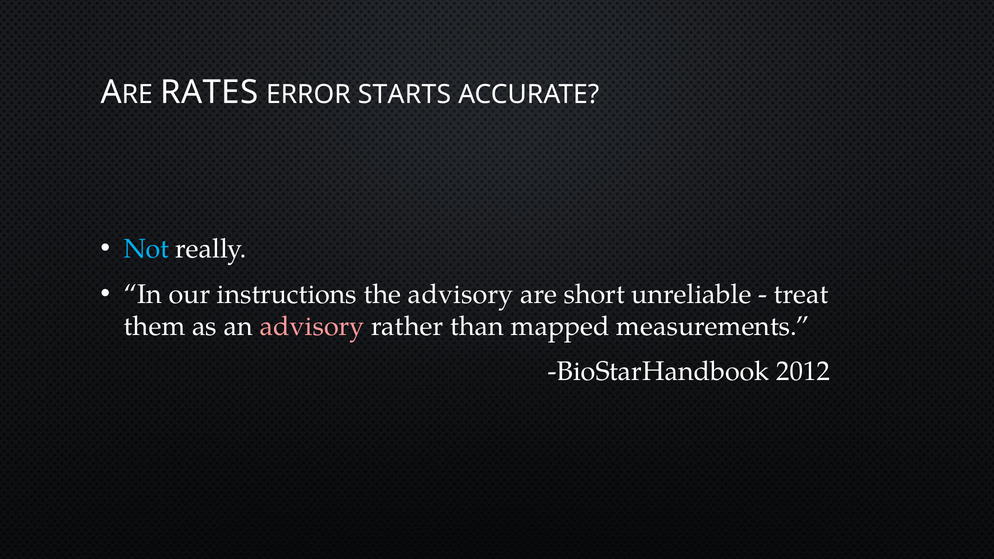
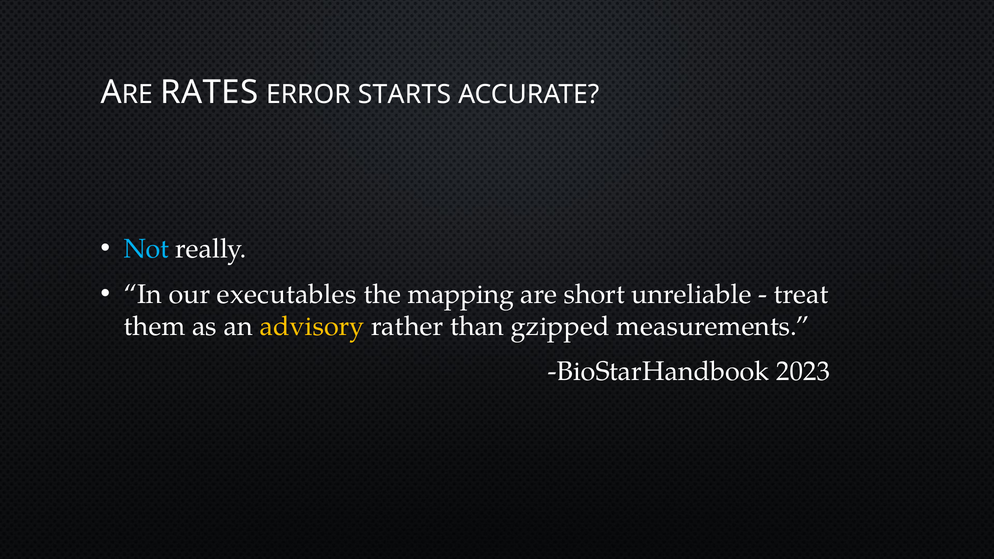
instructions: instructions -> executables (287, 294)
the advisory: advisory -> mapping (461, 294)
advisory colour: pink -> yellow (312, 326)
mapped: mapped -> gzipped (560, 326)
2012: 2012 -> 2023 (803, 372)
